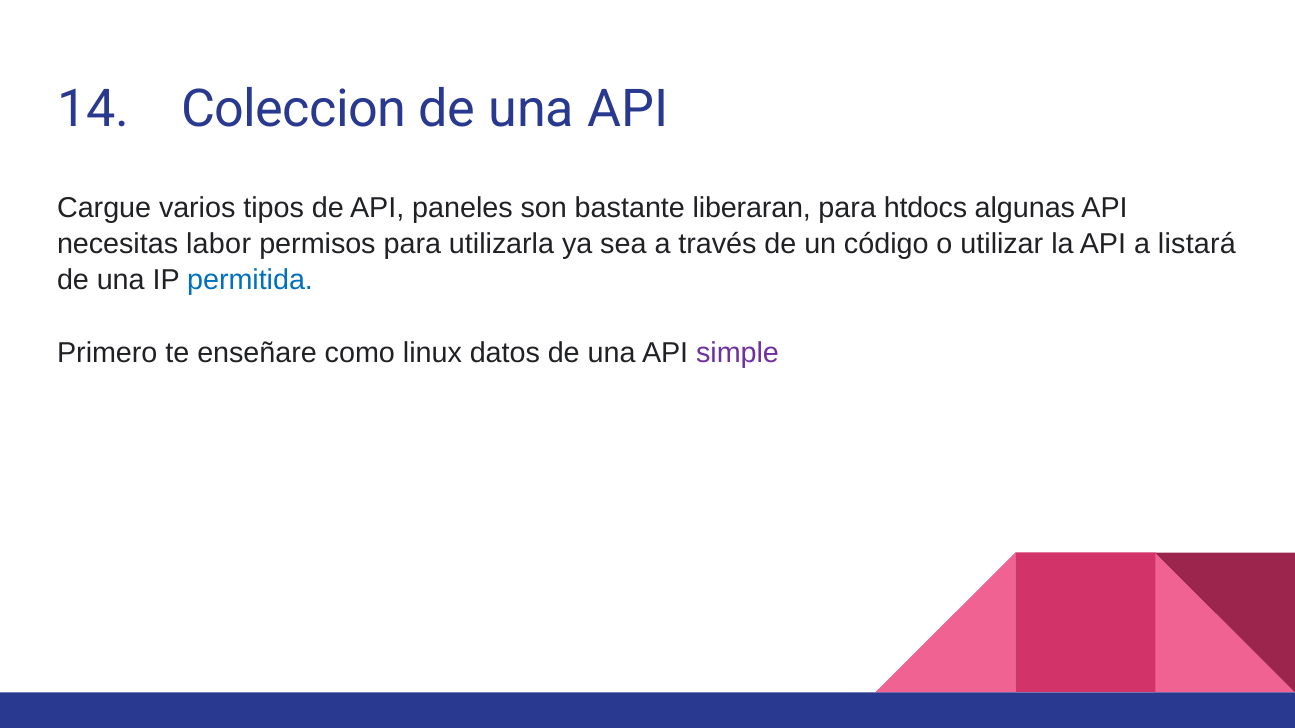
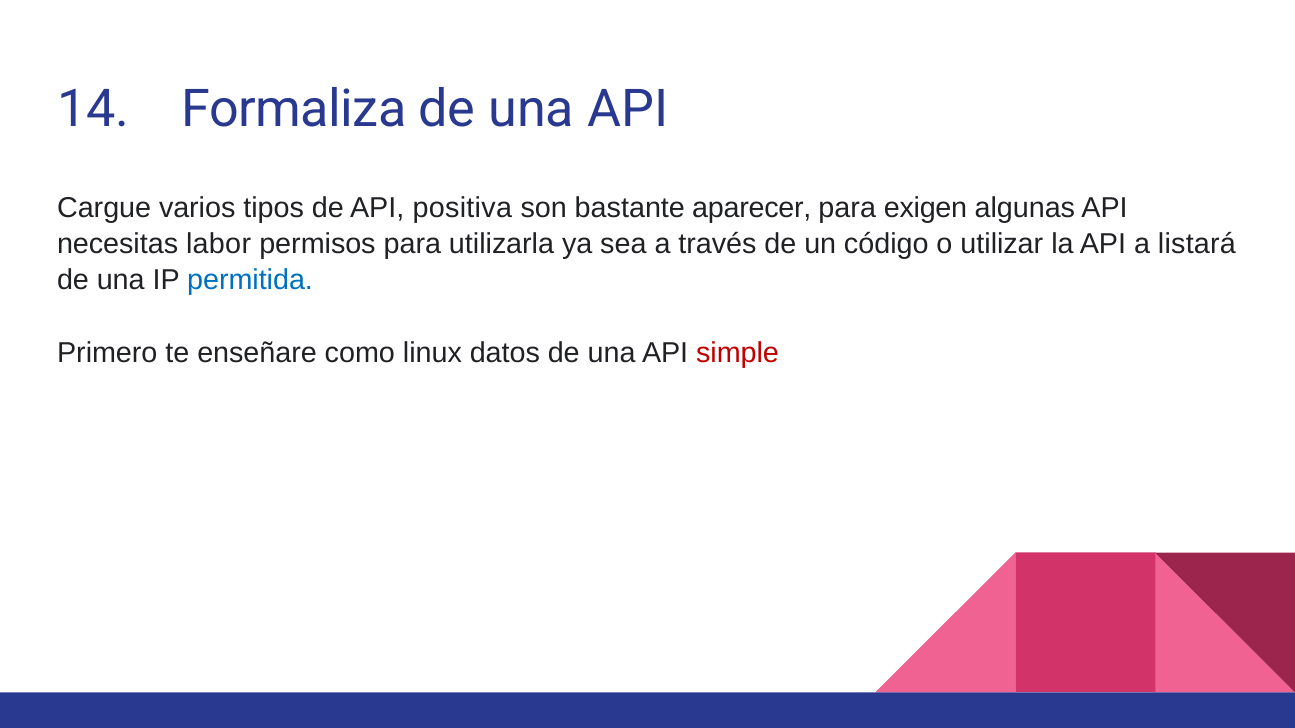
Coleccion: Coleccion -> Formaliza (294, 109)
paneles: paneles -> positiva (462, 208)
liberaran: liberaran -> aparecer (752, 208)
htdocs: htdocs -> exigen (926, 208)
simple colour: purple -> red (738, 353)
